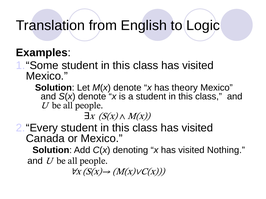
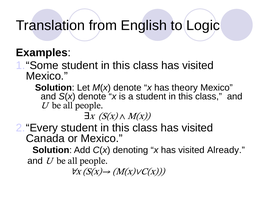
Nothing: Nothing -> Already (226, 151)
